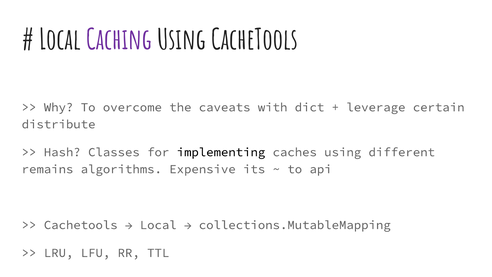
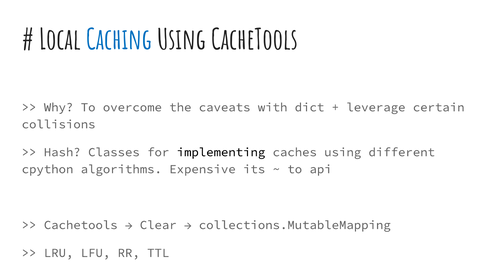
Caching colour: purple -> blue (119, 40)
distribute: distribute -> collisions (59, 124)
remains: remains -> cpython (48, 169)
Local: Local -> Clear (158, 225)
